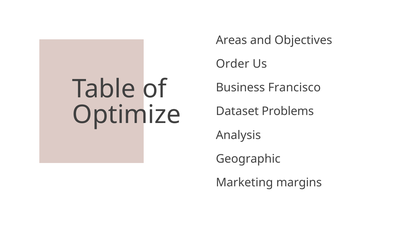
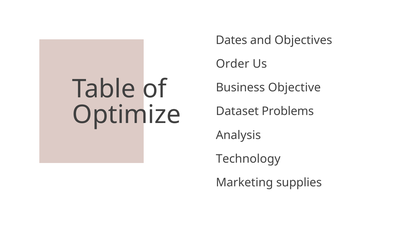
Areas: Areas -> Dates (231, 40)
Francisco: Francisco -> Objective (294, 88)
Geographic: Geographic -> Technology (248, 159)
margins: margins -> supplies (299, 183)
